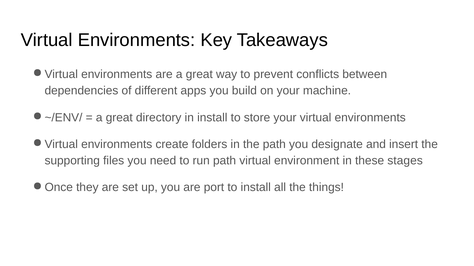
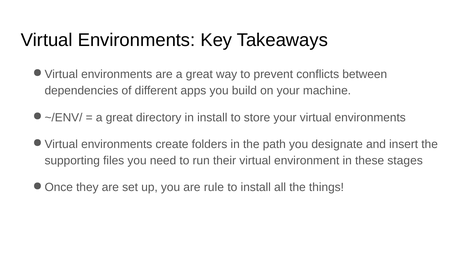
run path: path -> their (225, 161)
port: port -> rule (214, 188)
